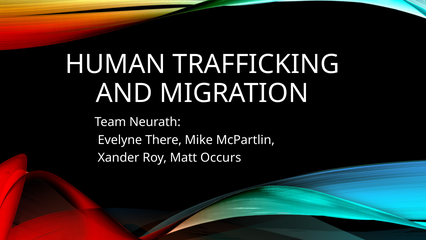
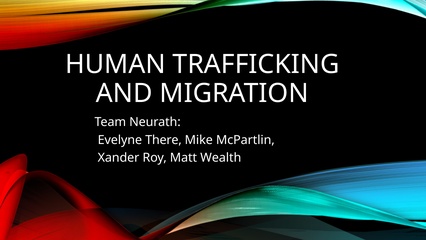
Occurs: Occurs -> Wealth (221, 158)
